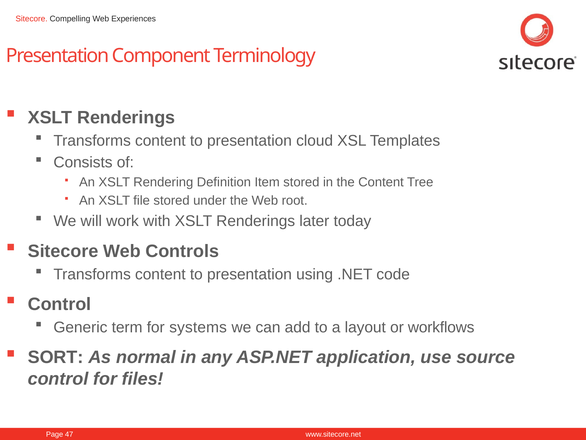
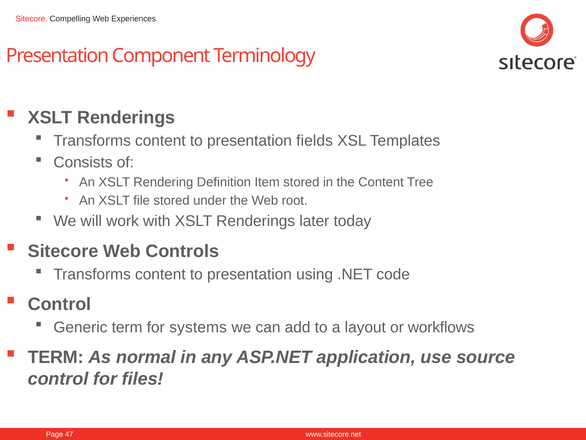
cloud: cloud -> fields (315, 141)
SORT: SORT -> TERM (56, 357)
